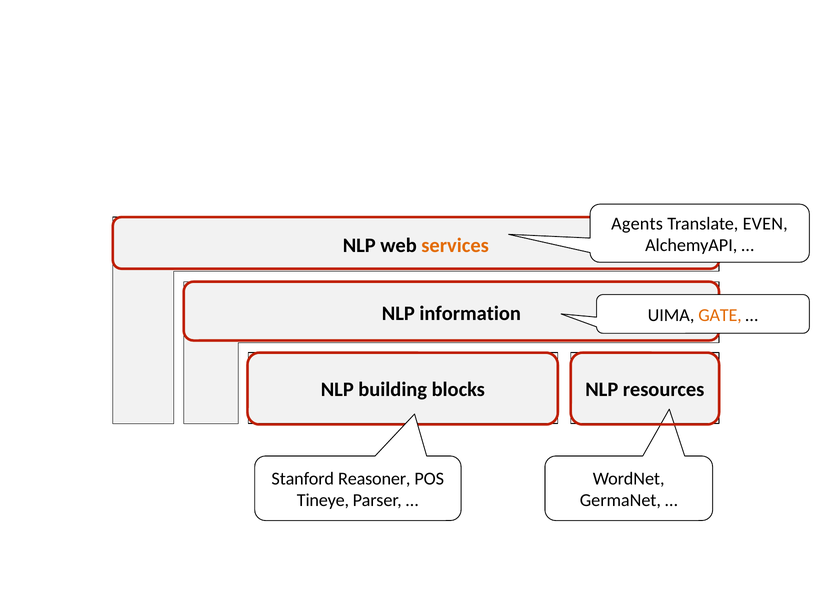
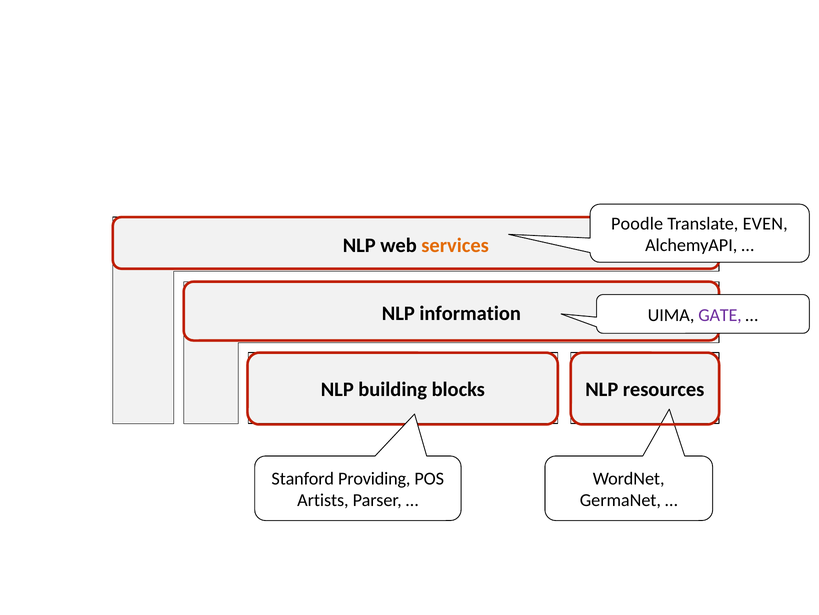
Agents: Agents -> Poodle (637, 223)
GATE colour: orange -> purple (720, 315)
Reasoner: Reasoner -> Providing (374, 478)
Tineye: Tineye -> Artists (323, 500)
